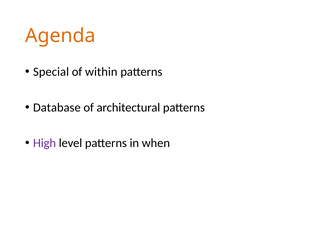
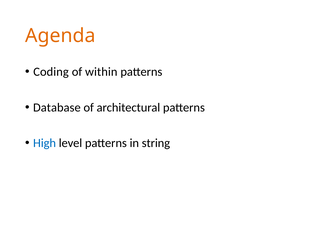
Special: Special -> Coding (51, 72)
High colour: purple -> blue (45, 143)
when: when -> string (156, 143)
